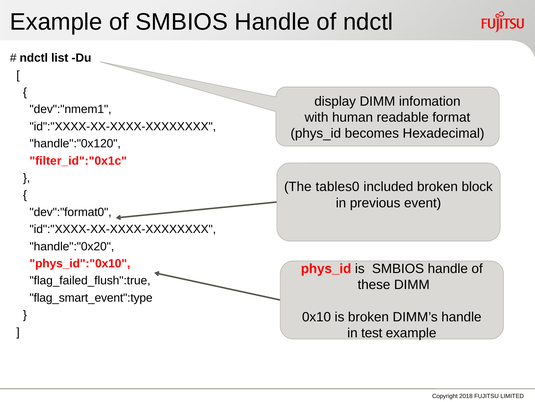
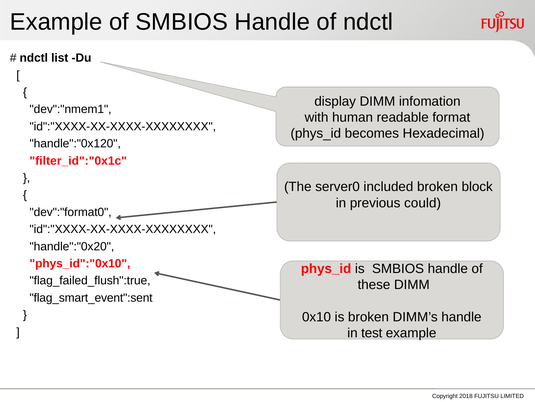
tables0: tables0 -> server0 (338, 187)
event: event -> could (423, 203)
flag_smart_event":type: flag_smart_event":type -> flag_smart_event":sent (91, 297)
